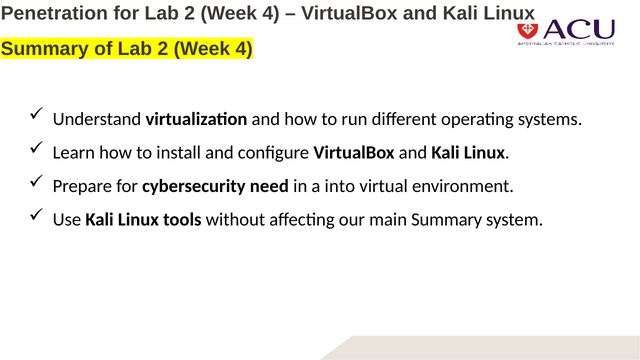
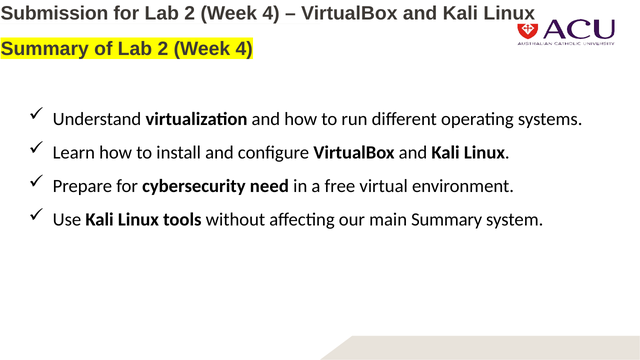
Penetration: Penetration -> Submission (54, 14)
into: into -> free (340, 186)
